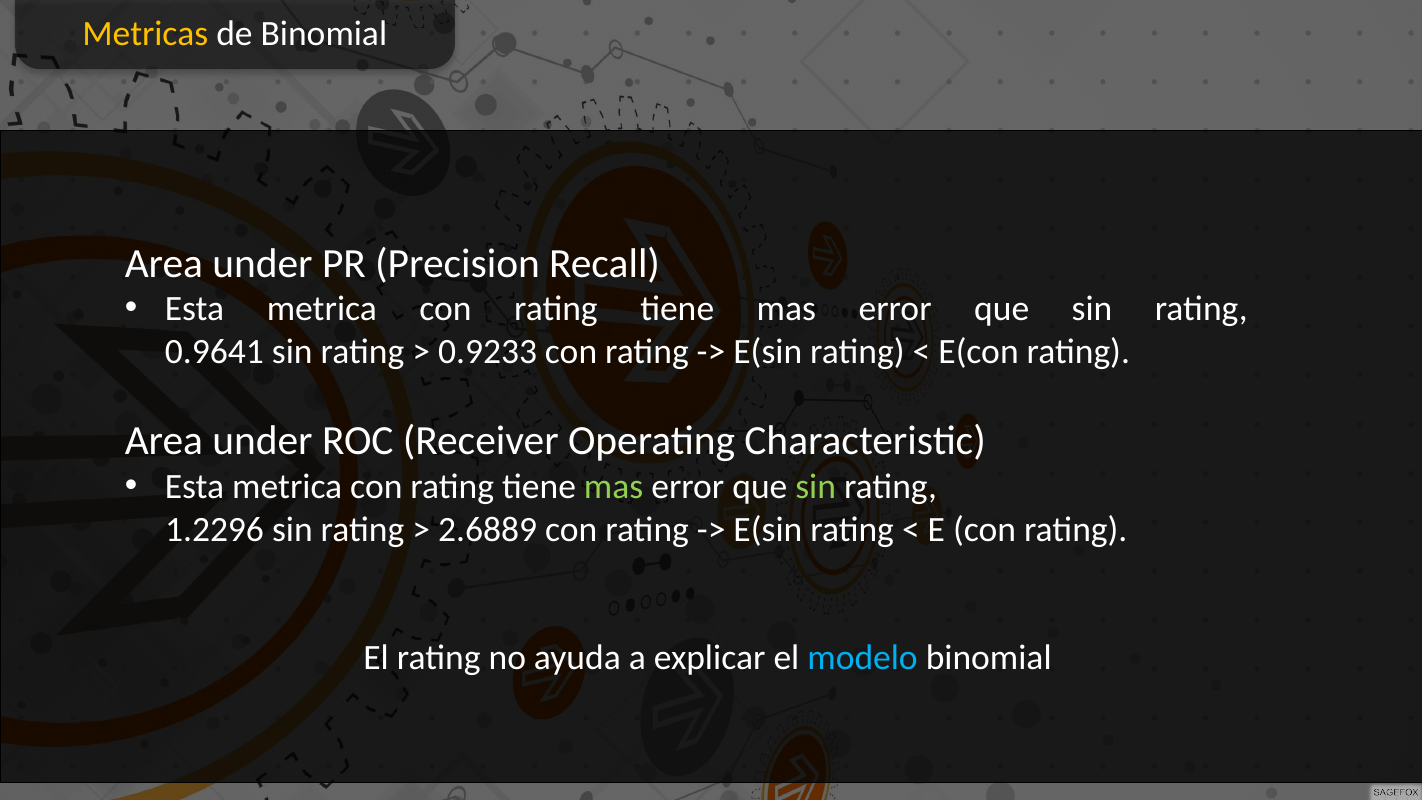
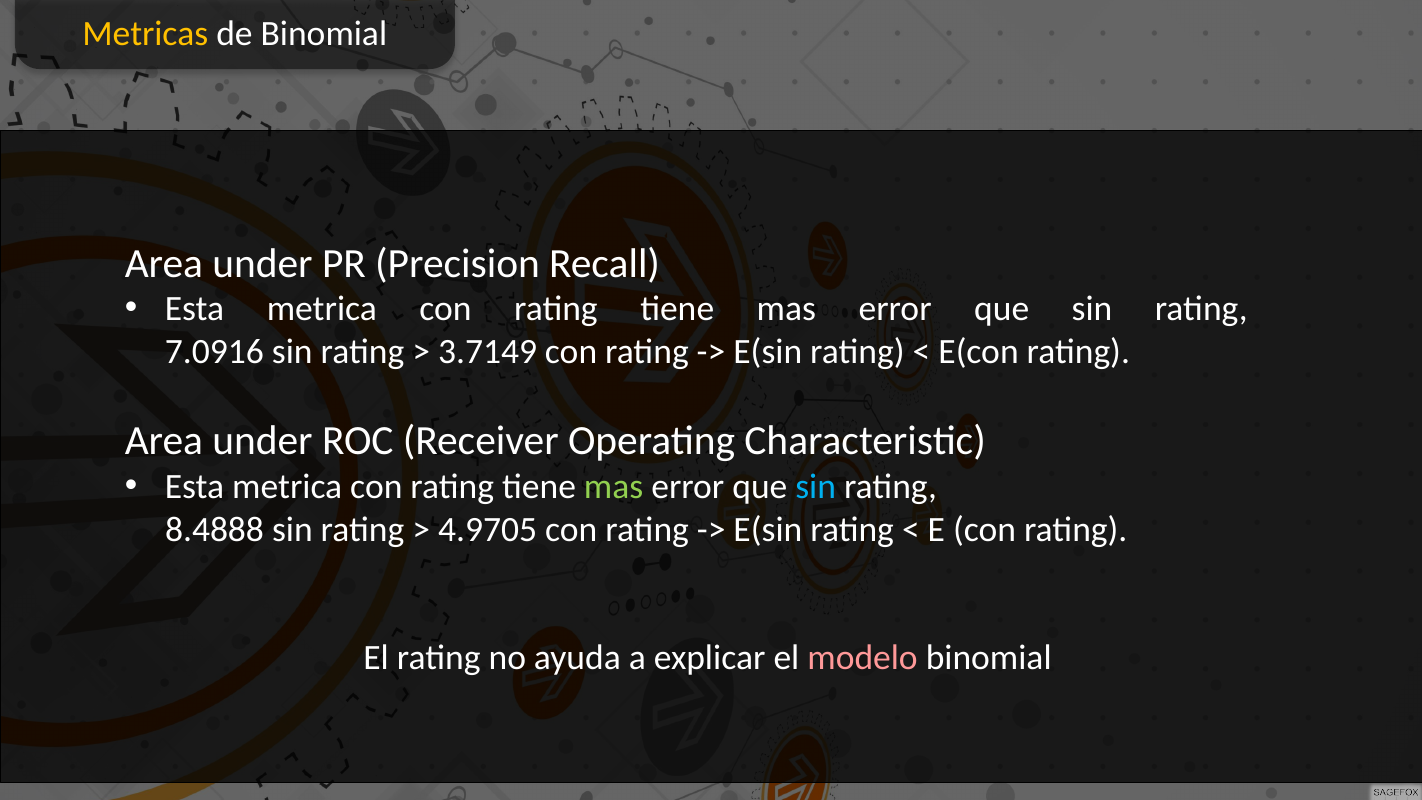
0.9641: 0.9641 -> 7.0916 (214, 352)
0.9233: 0.9233 -> 3.7149 (488, 352)
sin colour: light green -> light blue (816, 487)
1.2296: 1.2296 -> 8.4888 (215, 530)
2.6889: 2.6889 -> 4.9705 (488, 530)
modelo colour: light blue -> pink (863, 658)
